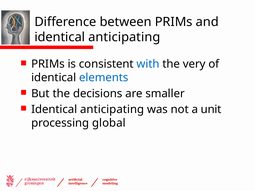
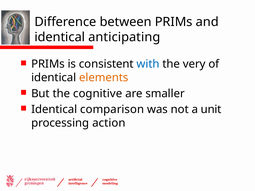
elements colour: blue -> orange (104, 78)
the decisions: decisions -> cognitive (98, 94)
anticipating: anticipating -> comparison (112, 109)
global: global -> action (109, 123)
